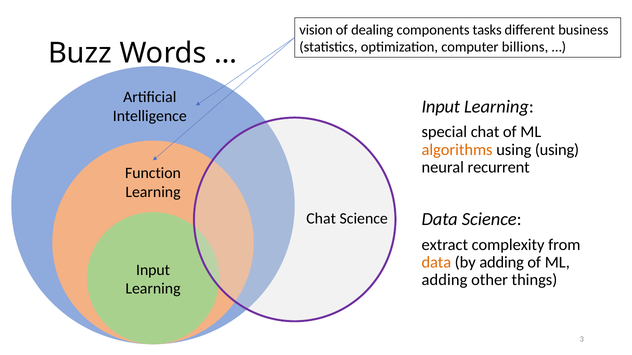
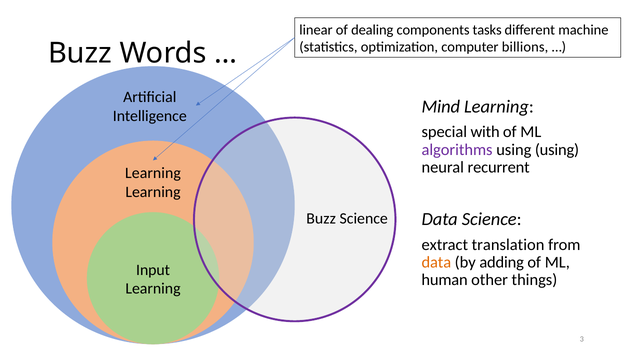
vision: vision -> linear (316, 30)
business: business -> machine (583, 30)
Input: Input -> Mind (441, 107)
special chat: chat -> with (485, 132)
algorithms colour: orange -> purple (457, 150)
Function: Function -> Learning (153, 173)
Chat: Chat -> Buzz (321, 219)
complexity: complexity -> translation (508, 245)
adding: adding -> human (445, 280)
